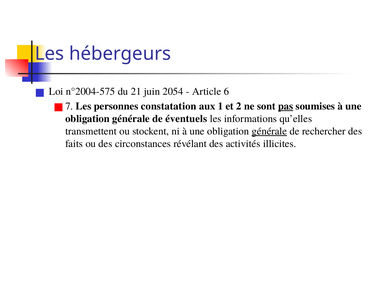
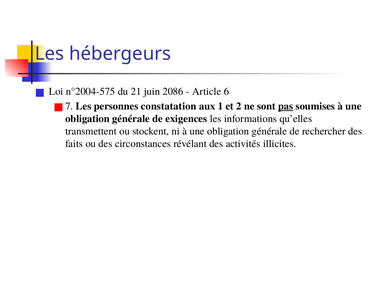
2054: 2054 -> 2086 (173, 91)
éventuels: éventuels -> exigences (186, 118)
générale underline: present -> none (269, 131)
